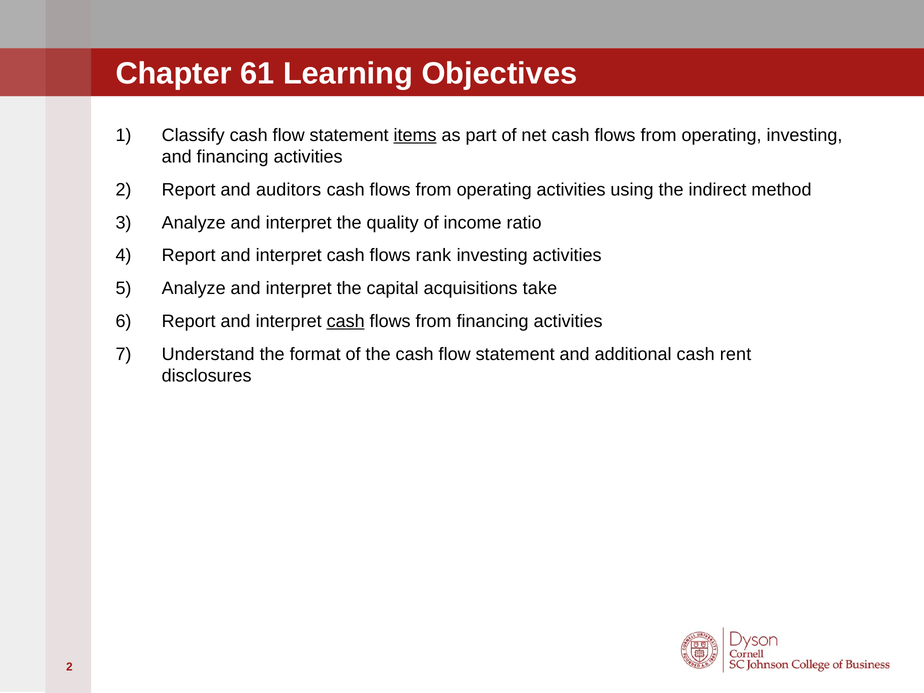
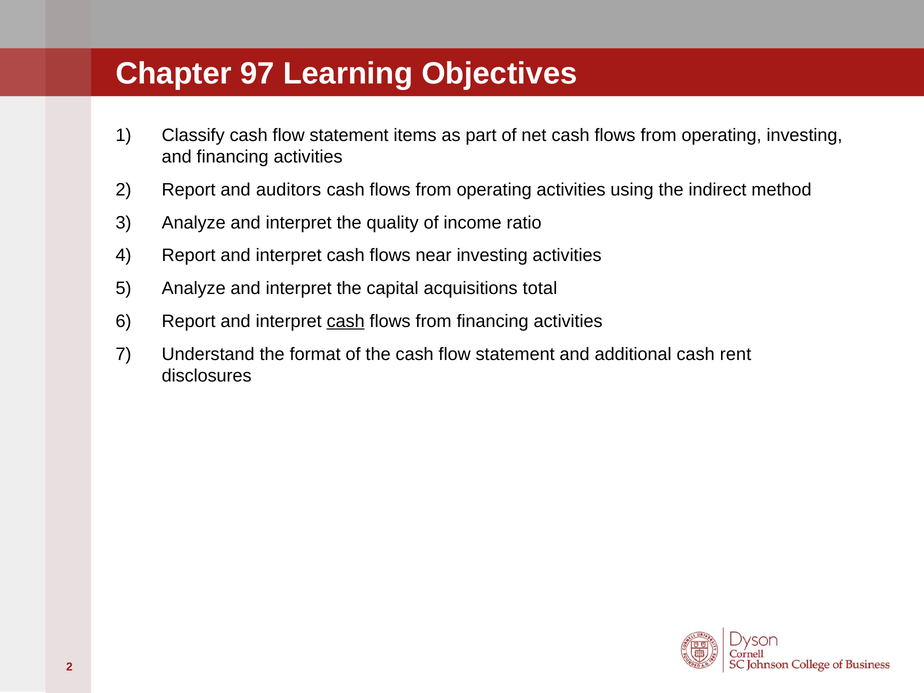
61: 61 -> 97 (257, 74)
items underline: present -> none (415, 135)
rank: rank -> near (434, 255)
take: take -> total (540, 288)
